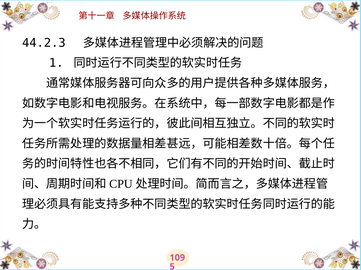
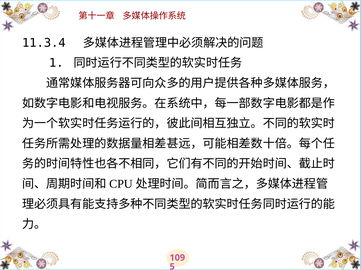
44.2.3: 44.2.3 -> 11.3.4 (44, 43)
